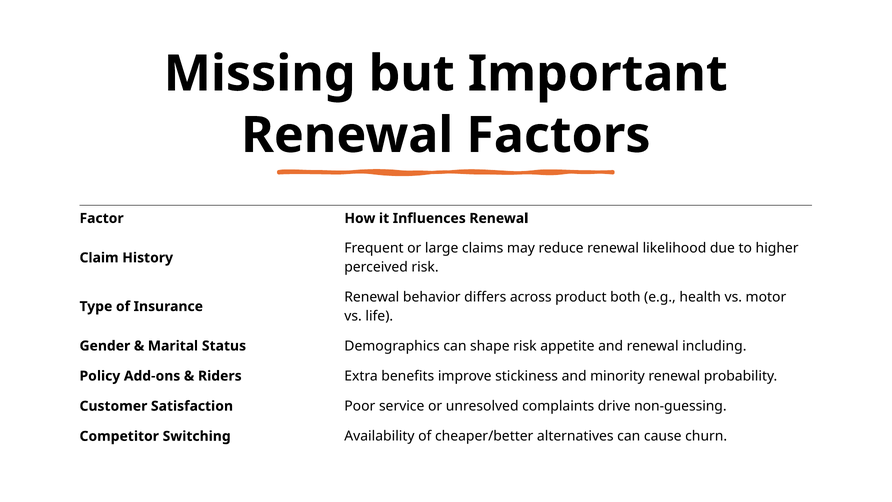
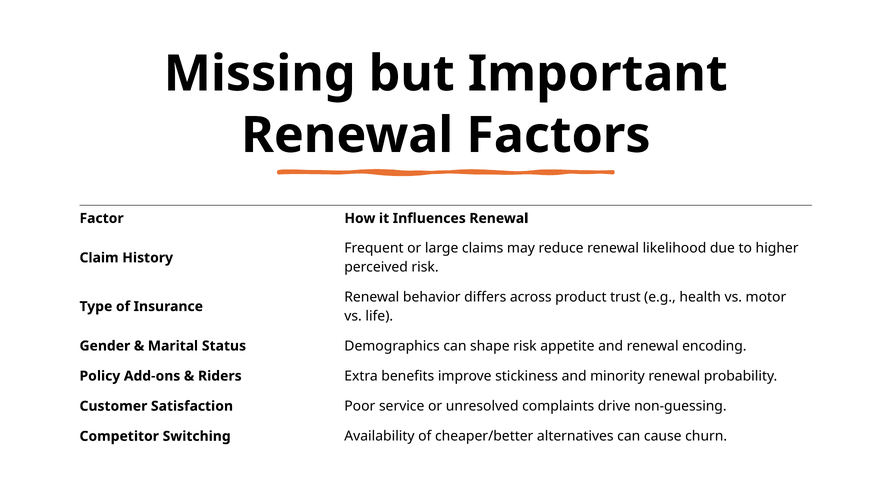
both: both -> trust (625, 297)
including: including -> encoding (714, 346)
